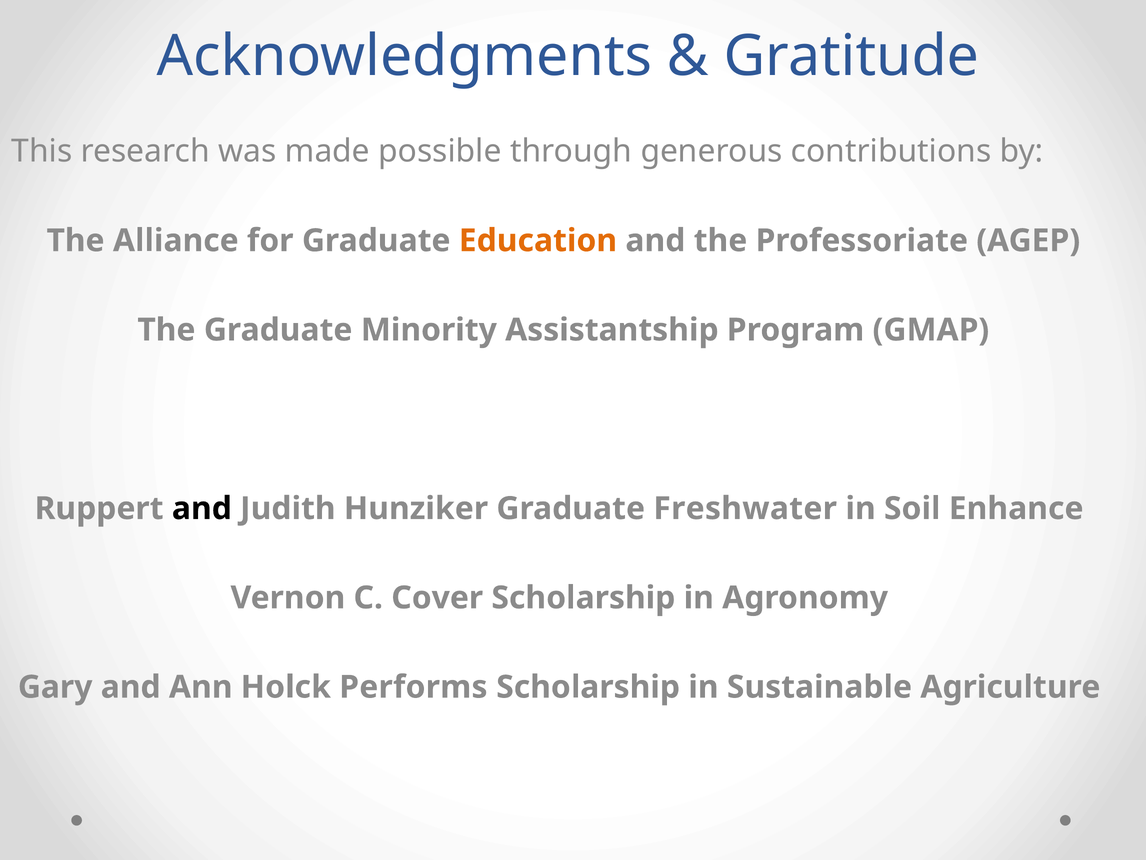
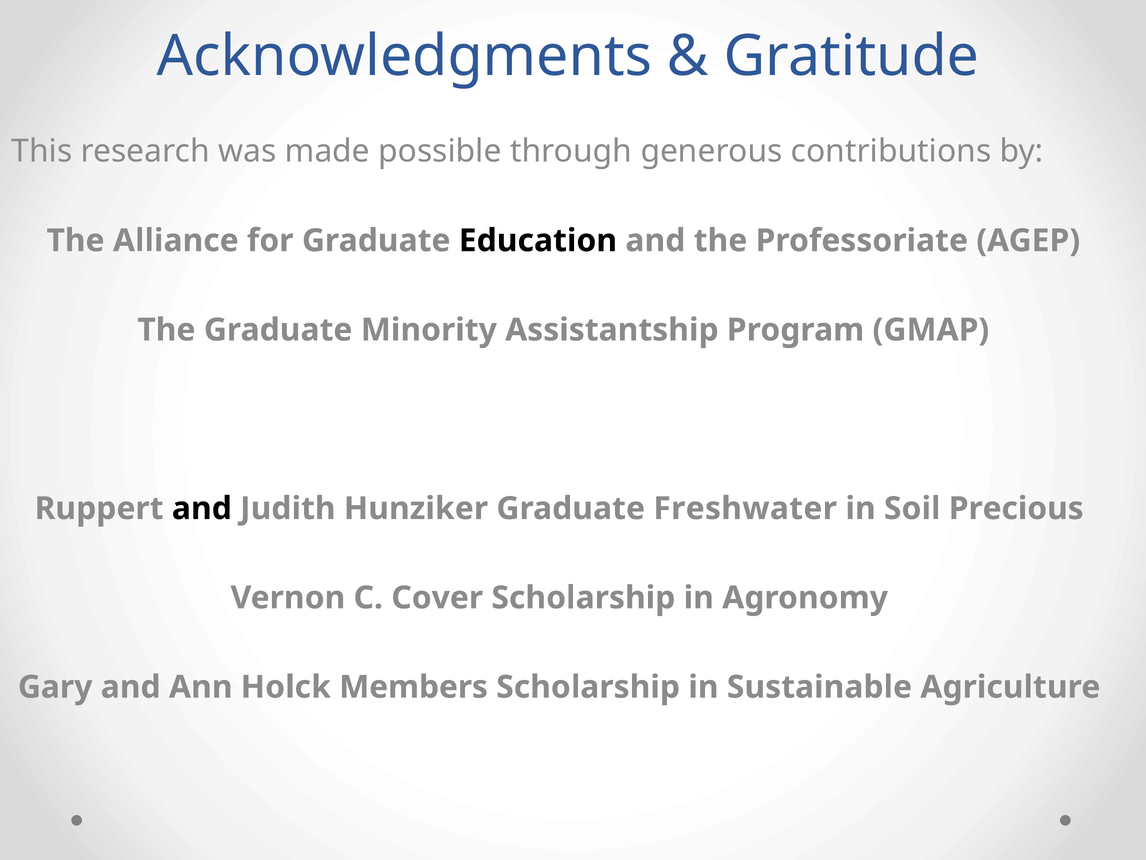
Education colour: orange -> black (538, 241)
Enhance: Enhance -> Precious (1016, 508)
Performs: Performs -> Members (414, 687)
